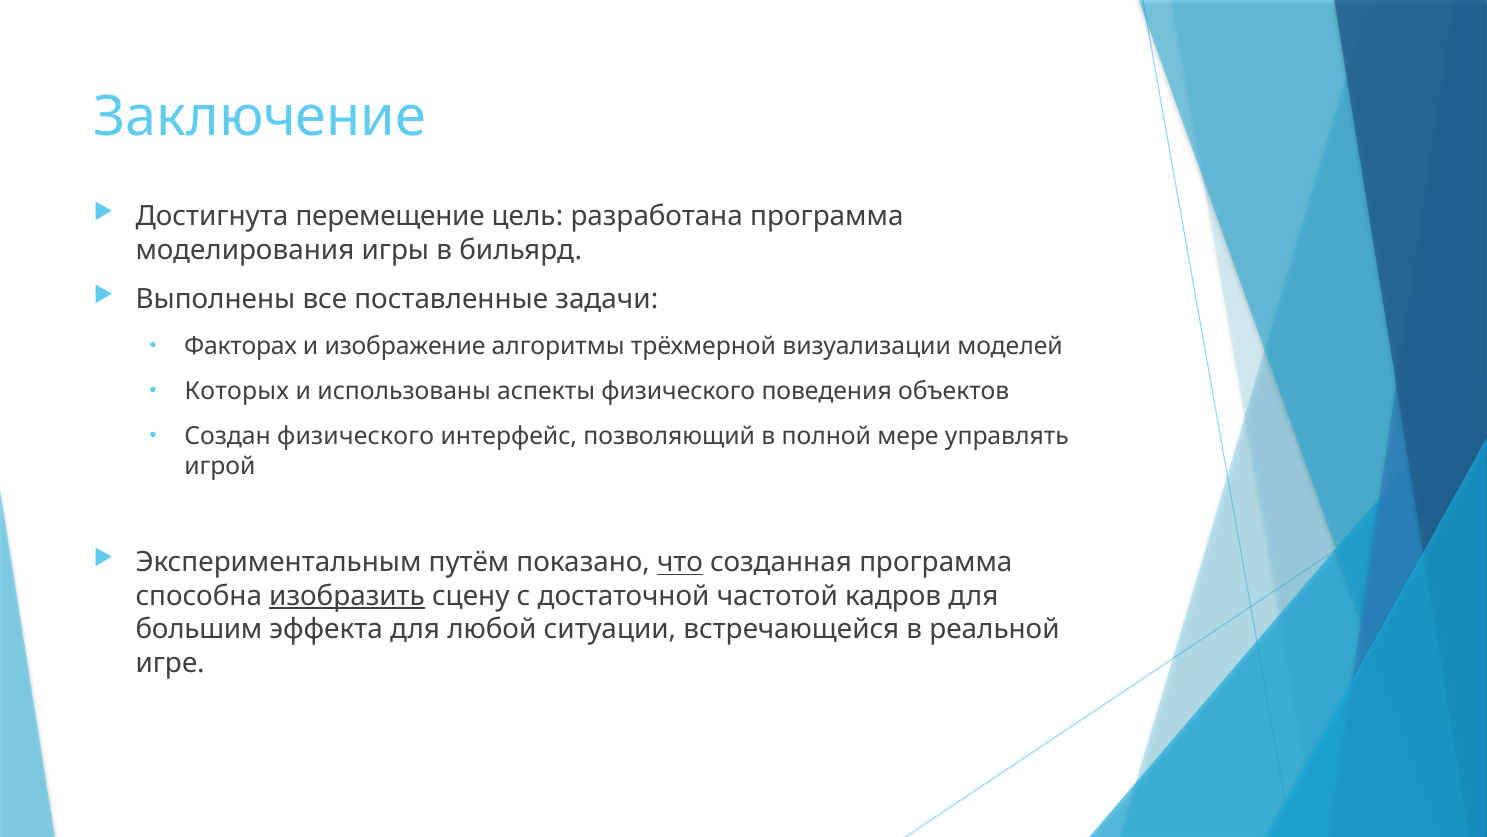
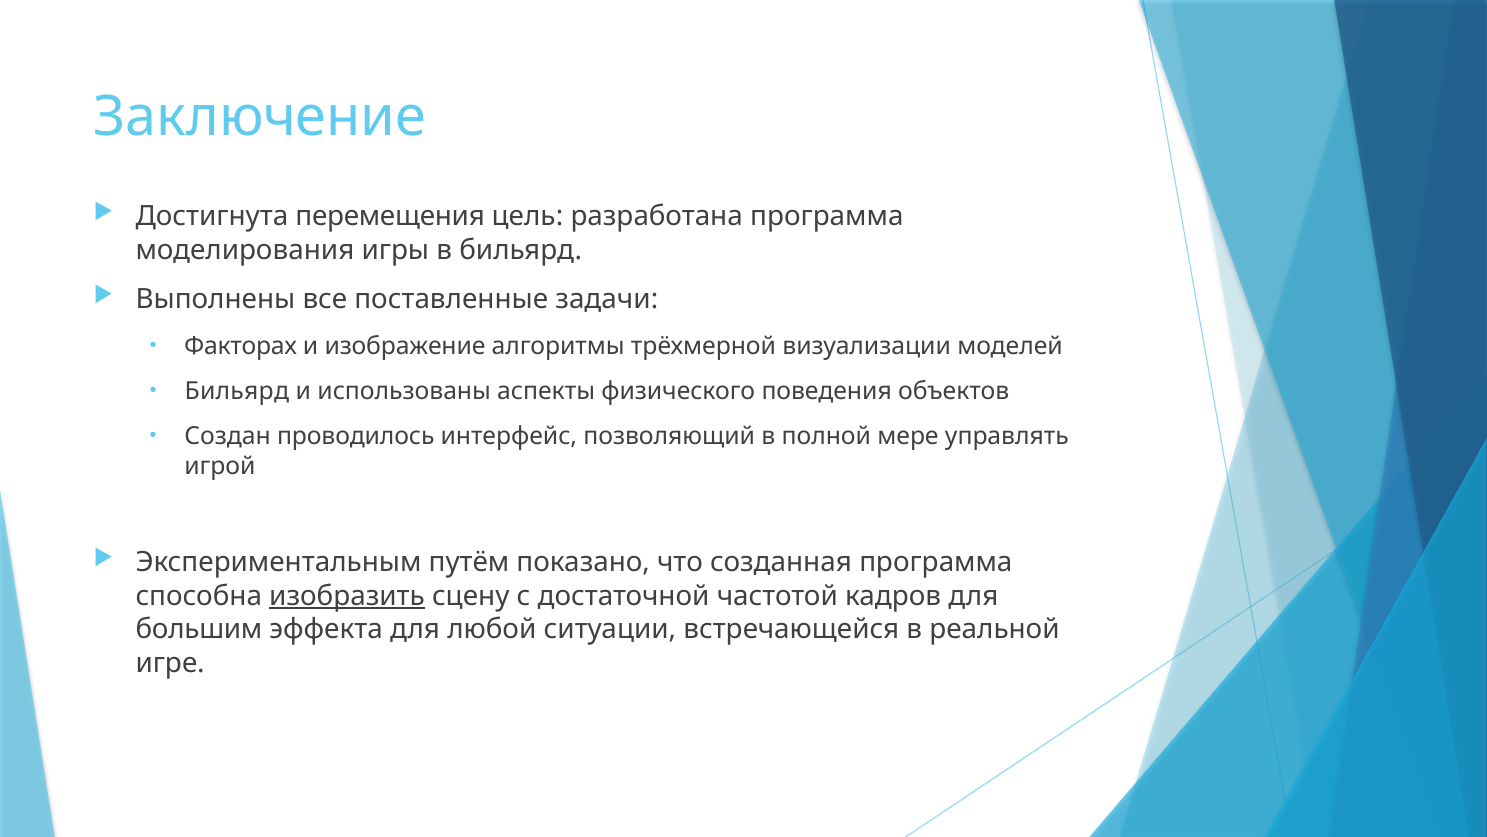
перемещение: перемещение -> перемещения (390, 217)
Которых: Которых -> Бильярд (237, 391)
Создан физического: физического -> проводилось (356, 436)
что underline: present -> none (680, 562)
